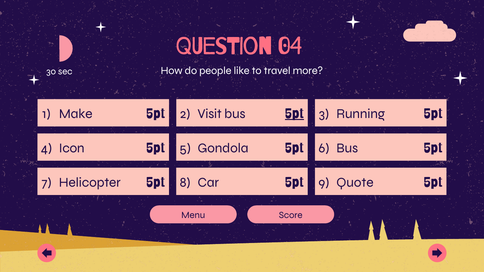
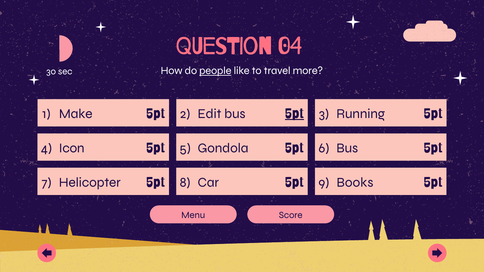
people underline: none -> present (215, 71)
Visit: Visit -> Edit (210, 114)
Quote: Quote -> Books (355, 182)
